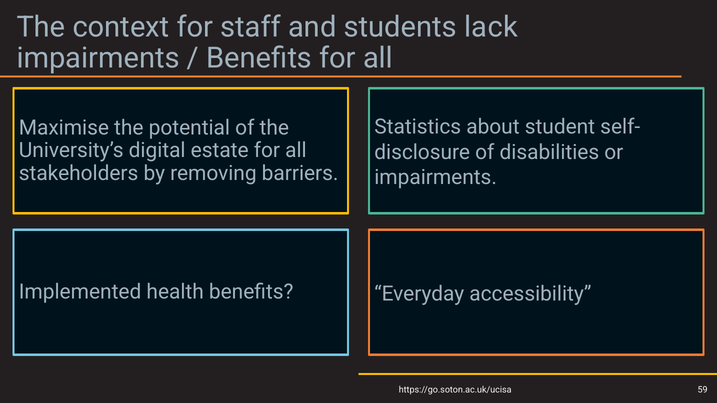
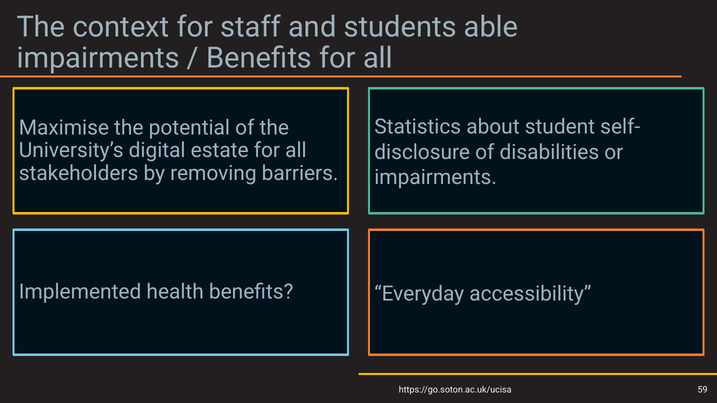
lack: lack -> able (491, 27)
